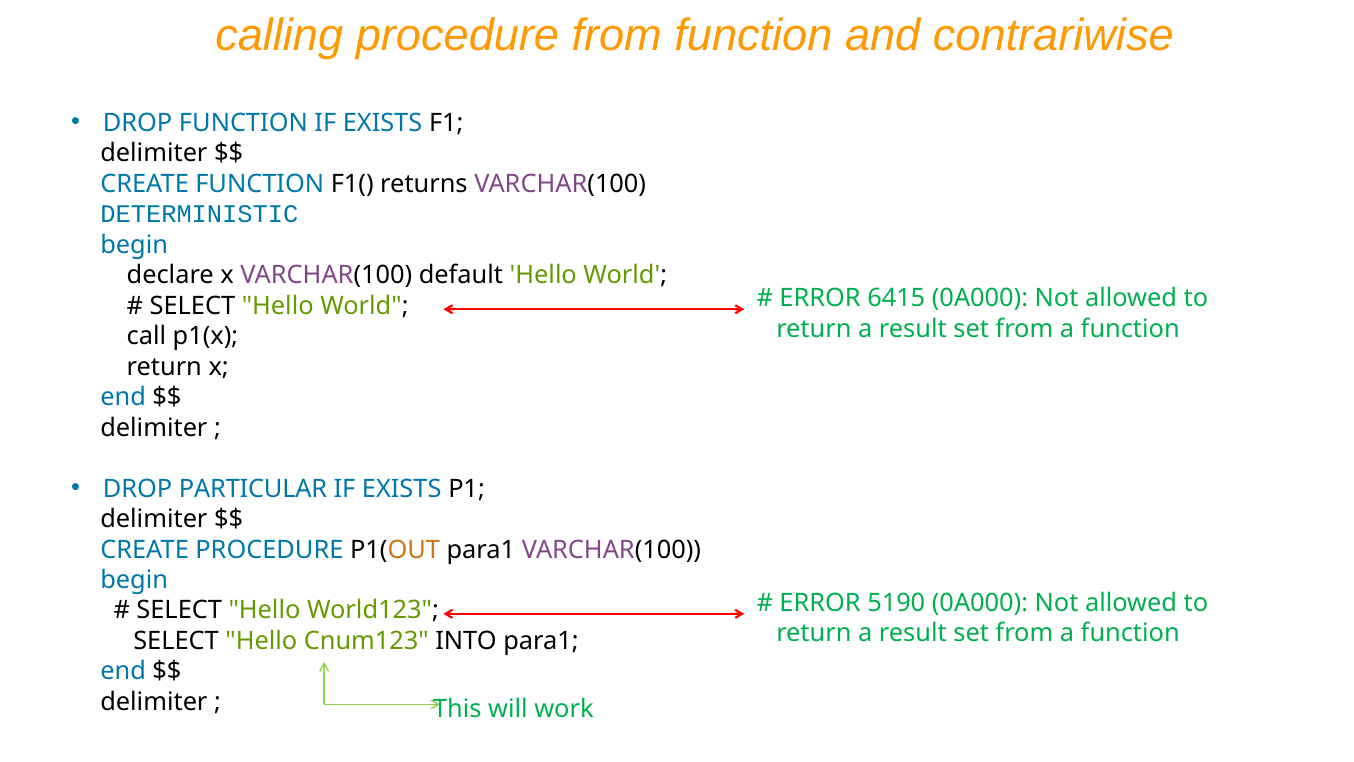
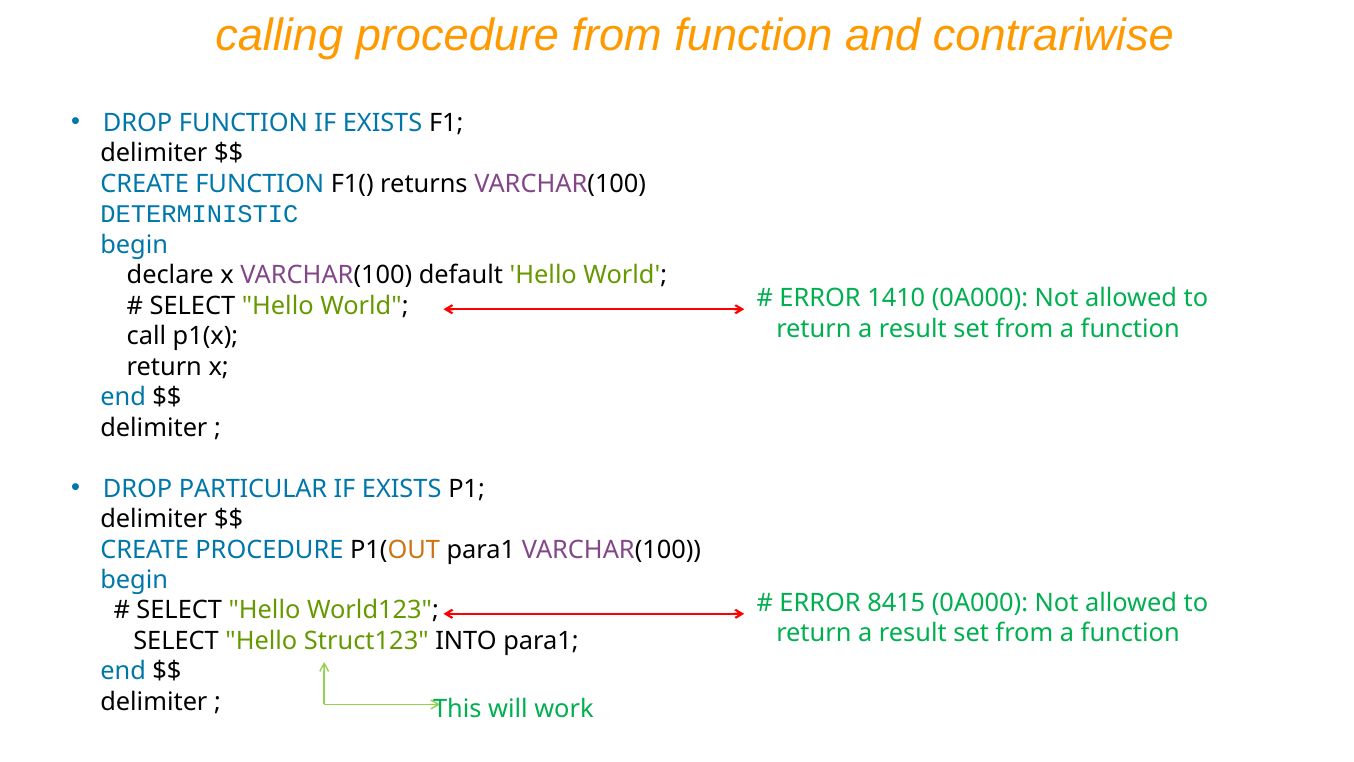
6415: 6415 -> 1410 (896, 298)
5190: 5190 -> 8415 (896, 603)
Cnum123: Cnum123 -> Struct123 (366, 641)
